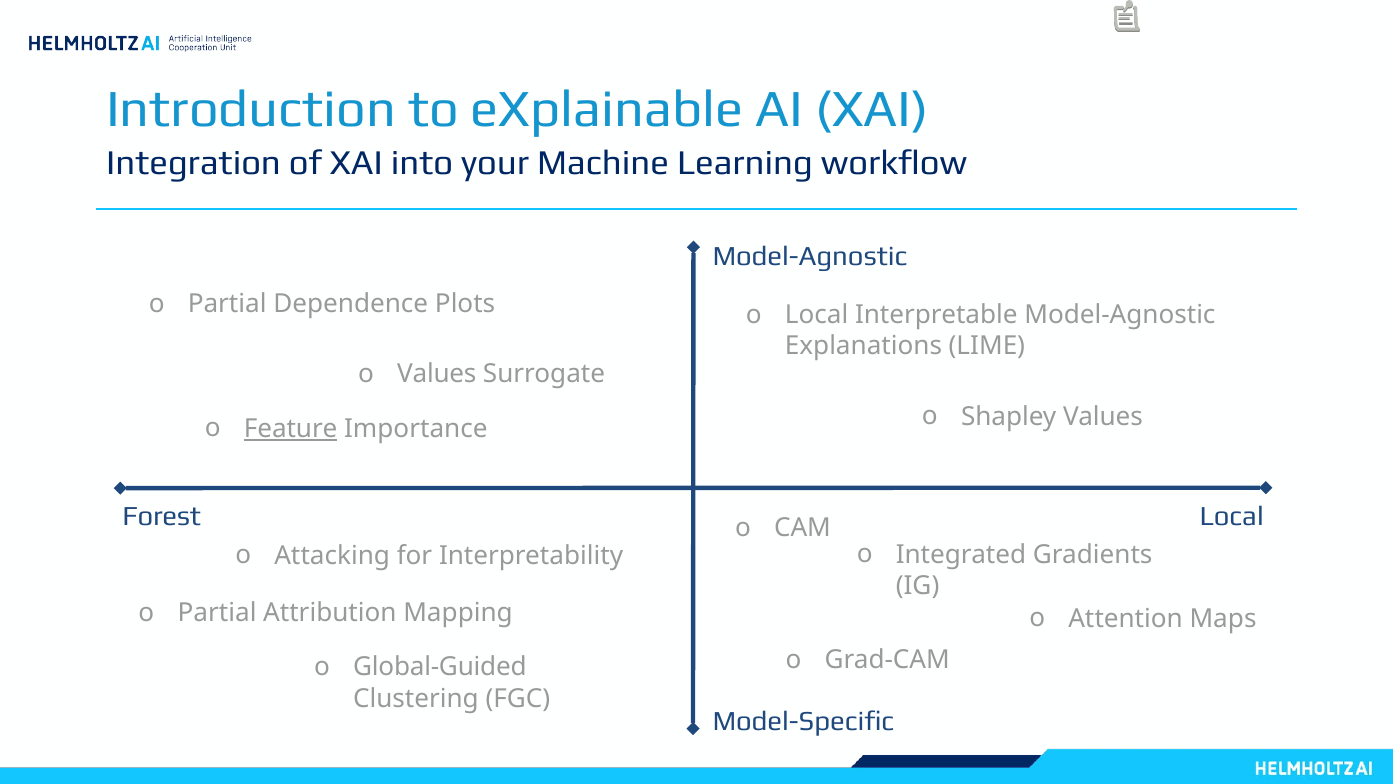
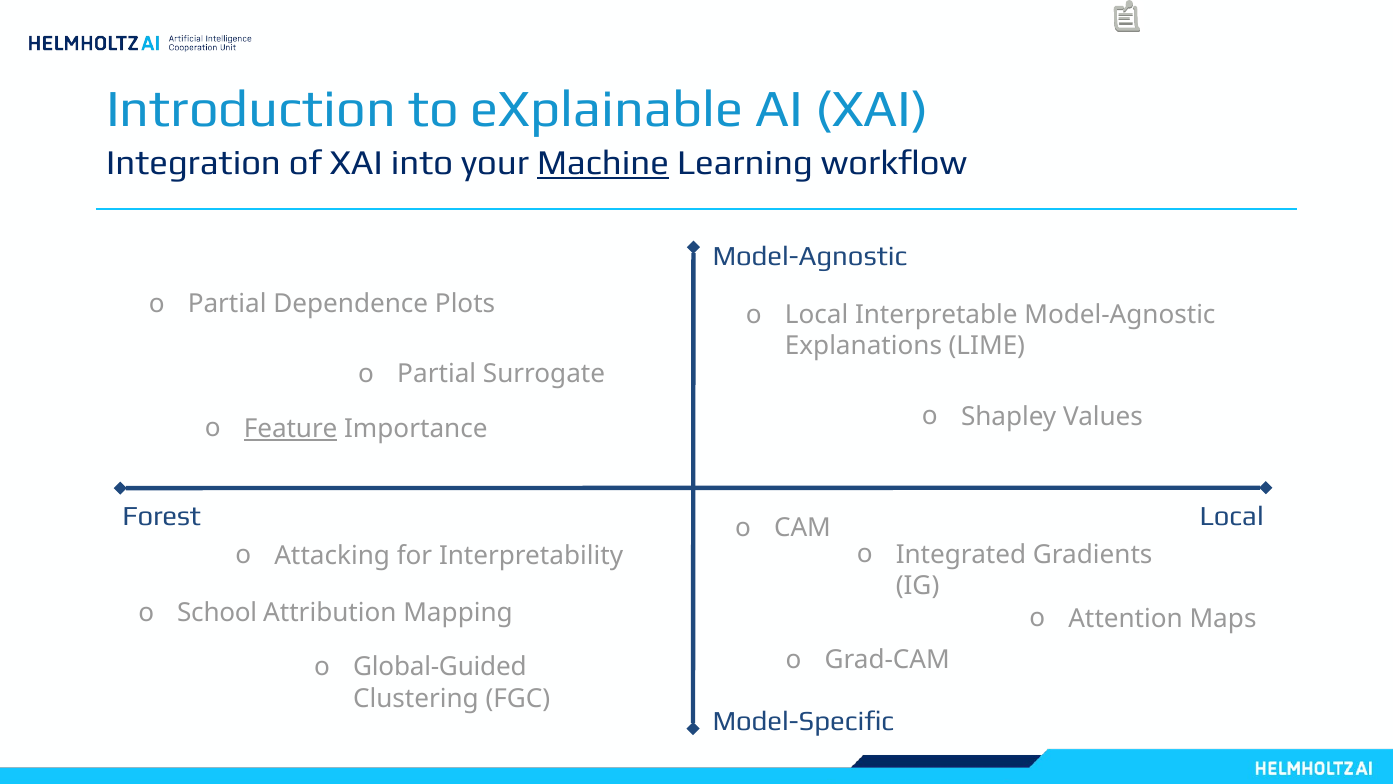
Machine underline: none -> present (603, 163)
Values: Values -> Partial (437, 374)
Partial: Partial -> School (217, 613)
